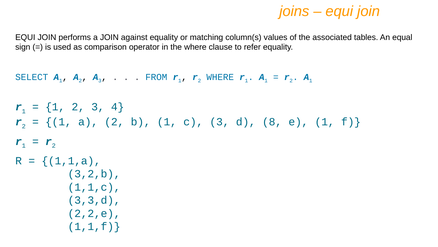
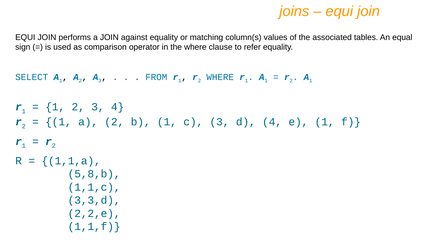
d 8: 8 -> 4 (272, 122)
3,2,b: 3,2,b -> 5,8,b (94, 173)
